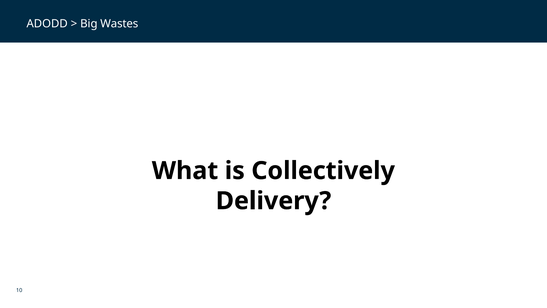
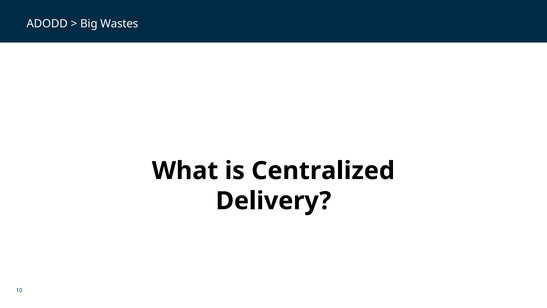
Collectively: Collectively -> Centralized (323, 171)
